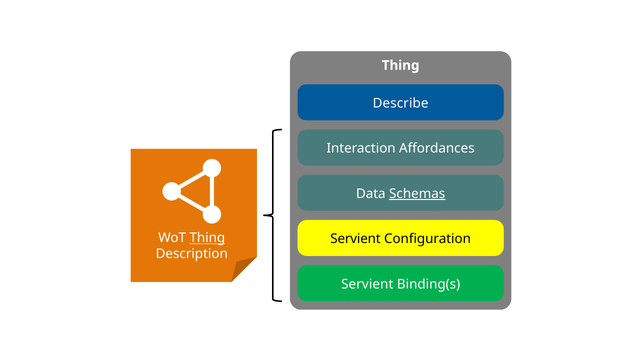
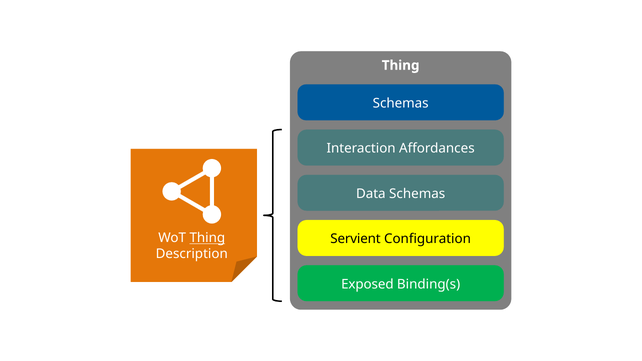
Describe: Describe -> Schemas (401, 103)
Schemas underline: present -> none (417, 194)
Servient: Servient -> Exposed (367, 284)
